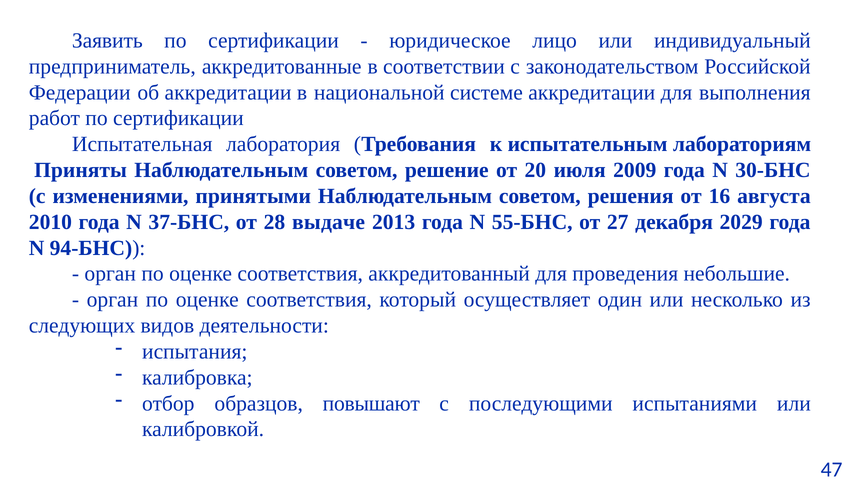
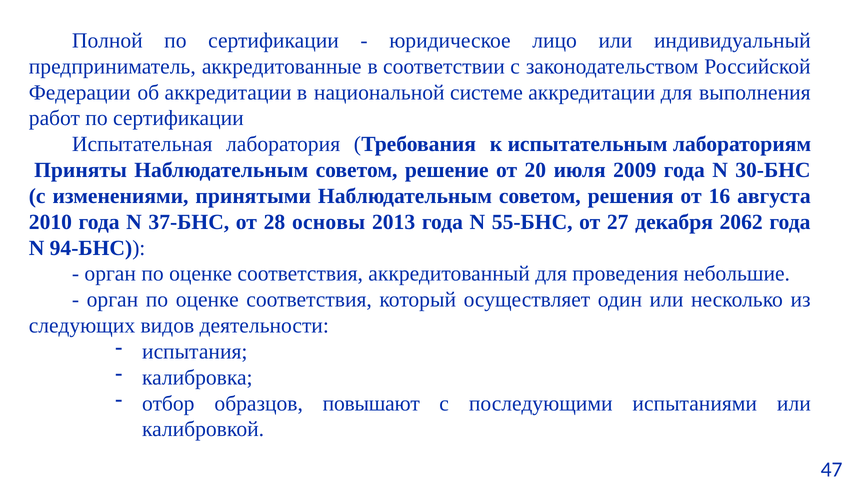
Заявить: Заявить -> Полной (107, 41)
выдаче: выдаче -> основы (329, 222)
2029: 2029 -> 2062 (741, 222)
